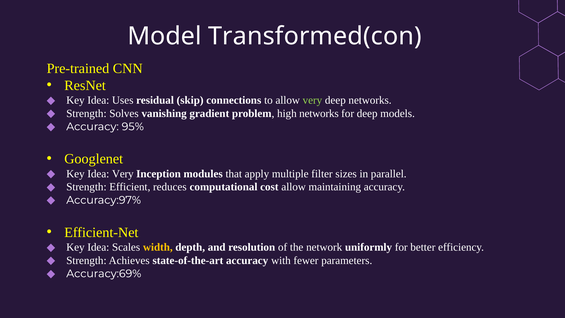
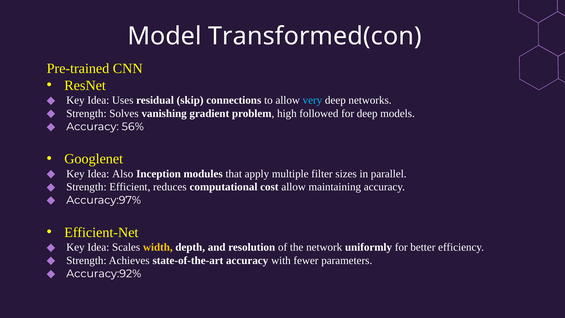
very colour: light green -> light blue (312, 100)
high networks: networks -> followed (319, 113)
95%: 95% -> 56% (133, 127)
Idea Very: Very -> Also (123, 174)
Accuracy:69%: Accuracy:69% -> Accuracy:92% (104, 273)
